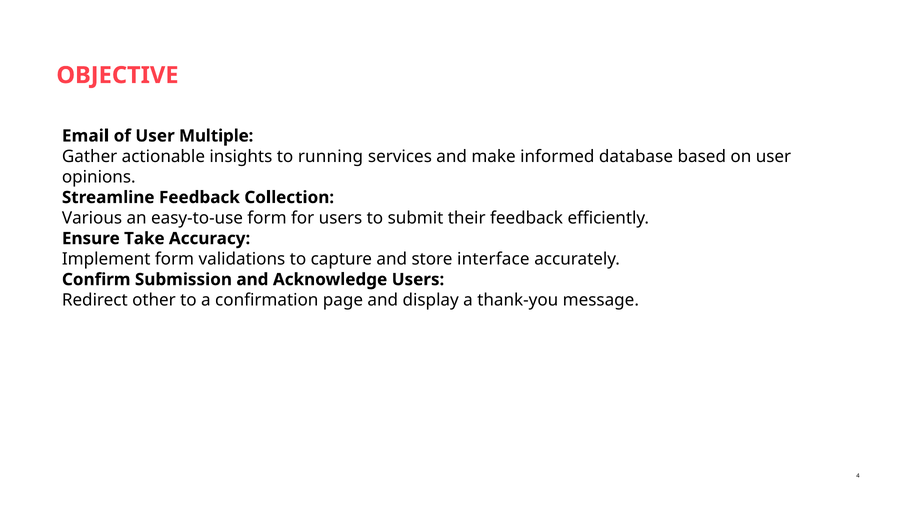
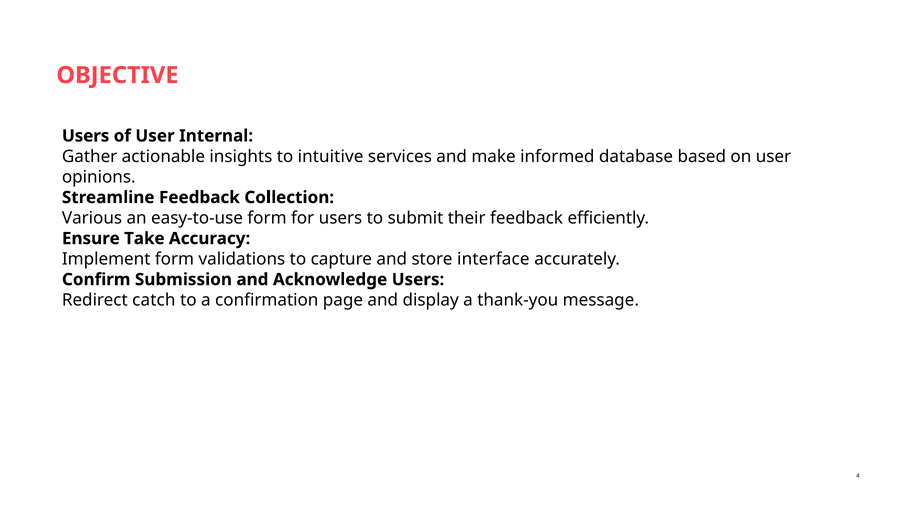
Email: Email -> Users (86, 136)
Multiple: Multiple -> Internal (216, 136)
running: running -> intuitive (331, 156)
other: other -> catch (154, 300)
